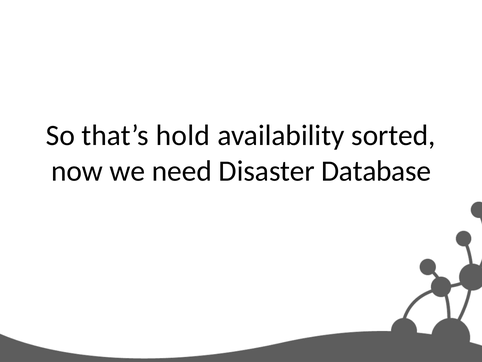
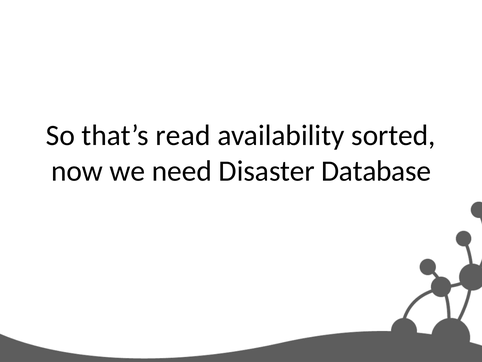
hold: hold -> read (183, 135)
